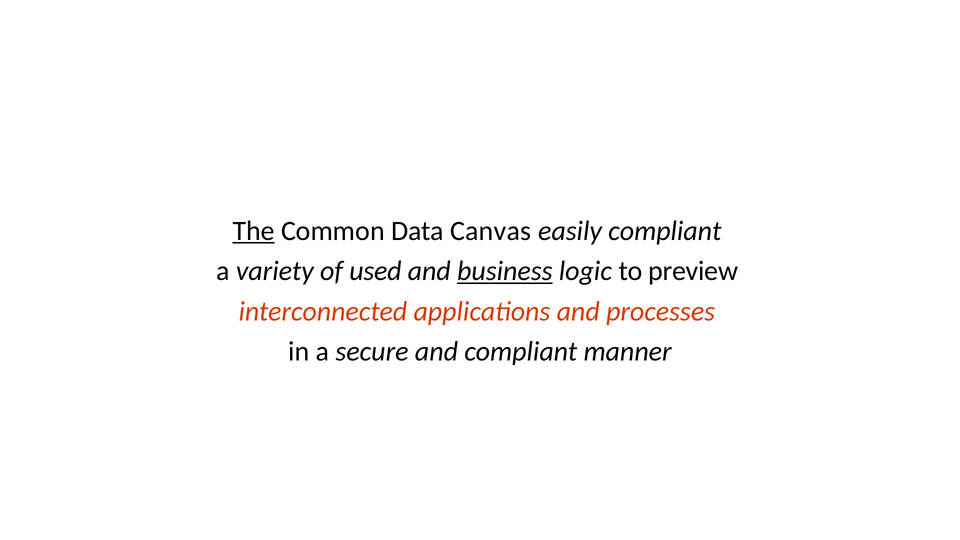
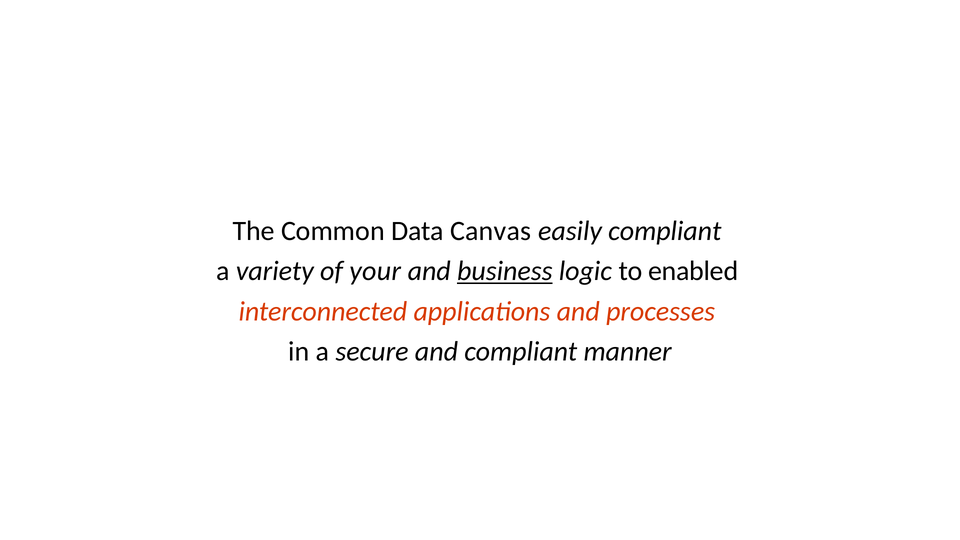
The underline: present -> none (254, 231)
used: used -> your (375, 271)
preview: preview -> enabled (693, 271)
